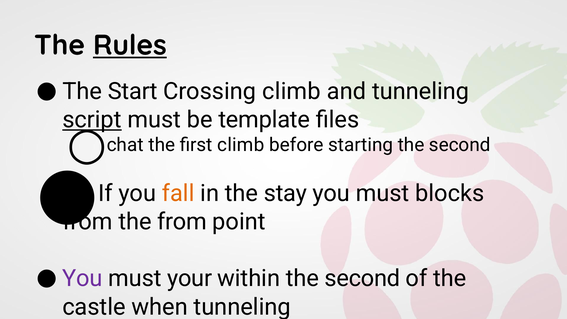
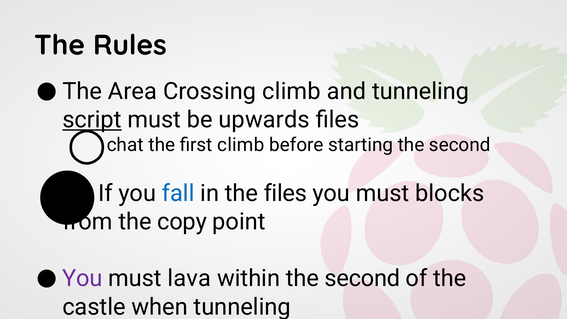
Rules underline: present -> none (130, 45)
Start: Start -> Area (132, 91)
template: template -> upwards (264, 120)
fall colour: orange -> blue (178, 193)
the stay: stay -> files (285, 193)
the from: from -> copy (182, 222)
your: your -> lava (189, 278)
